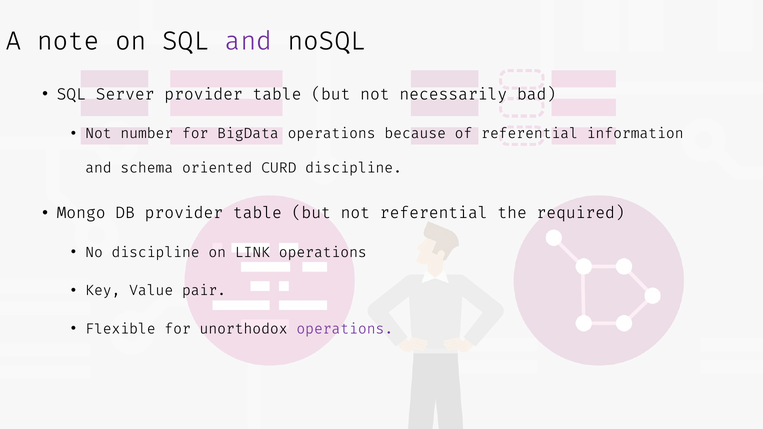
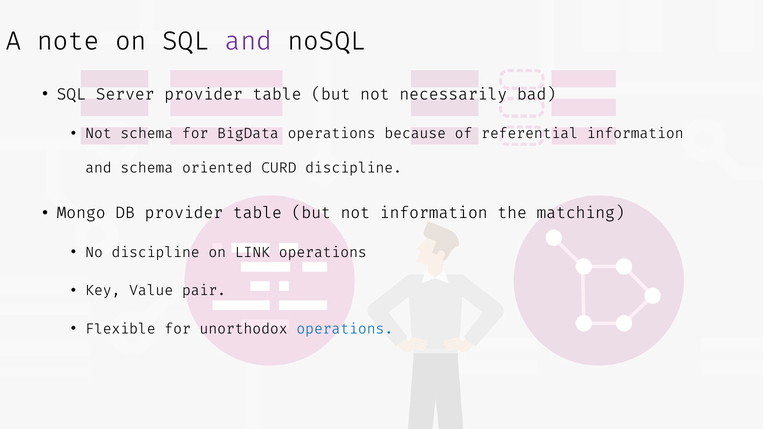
Not number: number -> schema (147, 134)
not referential: referential -> information (434, 213)
required: required -> matching (581, 213)
operations colour: purple -> blue (345, 329)
